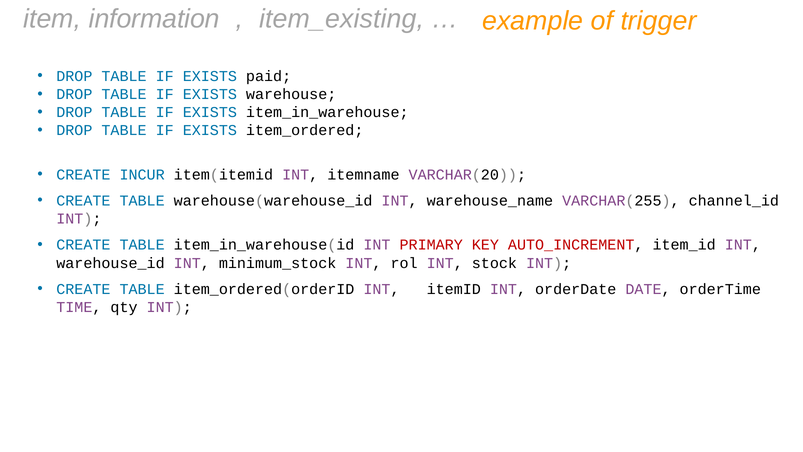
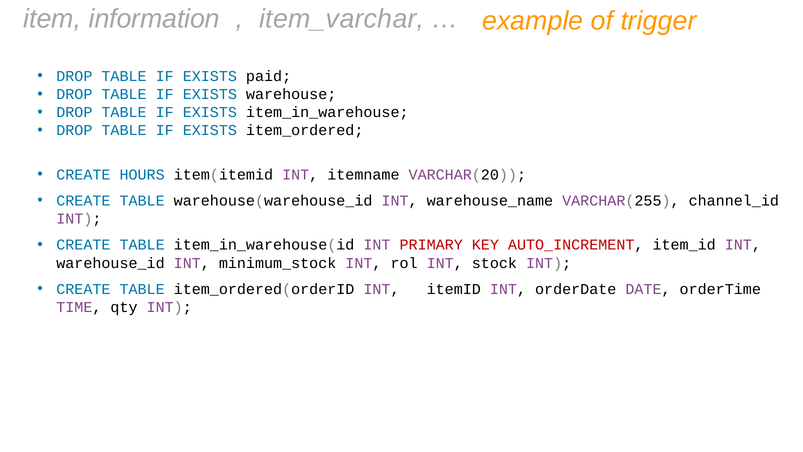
item_existing: item_existing -> item_varchar (342, 19)
INCUR: INCUR -> HOURS (142, 175)
